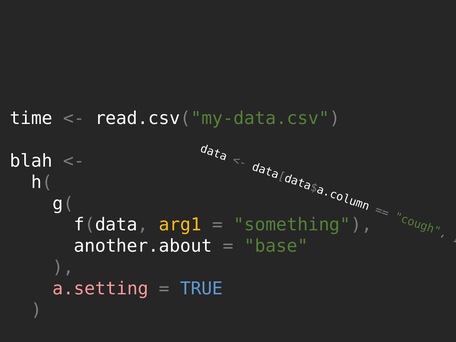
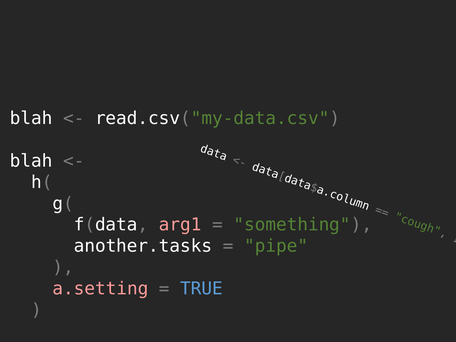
time: time -> blah (31, 118)
arg1 colour: yellow -> pink (180, 225)
another.about: another.about -> another.tasks (143, 246)
base: base -> pipe (276, 246)
